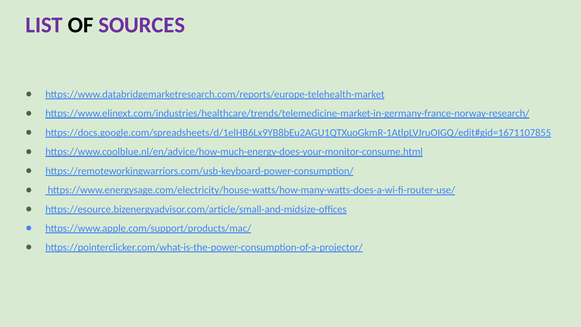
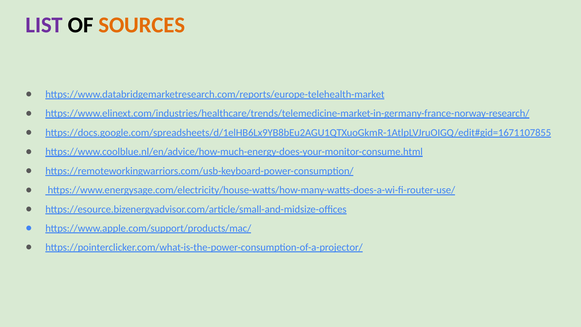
SOURCES colour: purple -> orange (142, 25)
